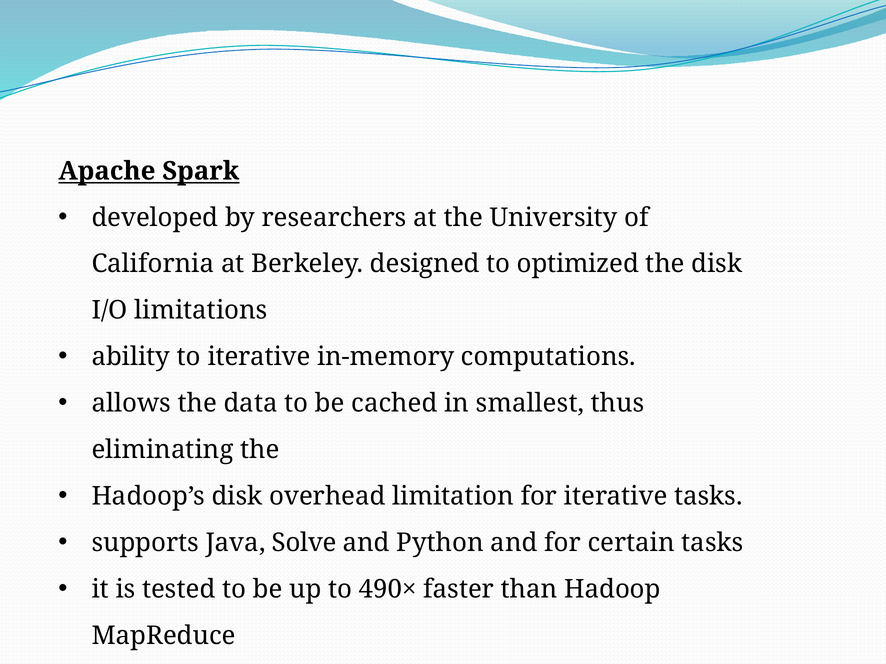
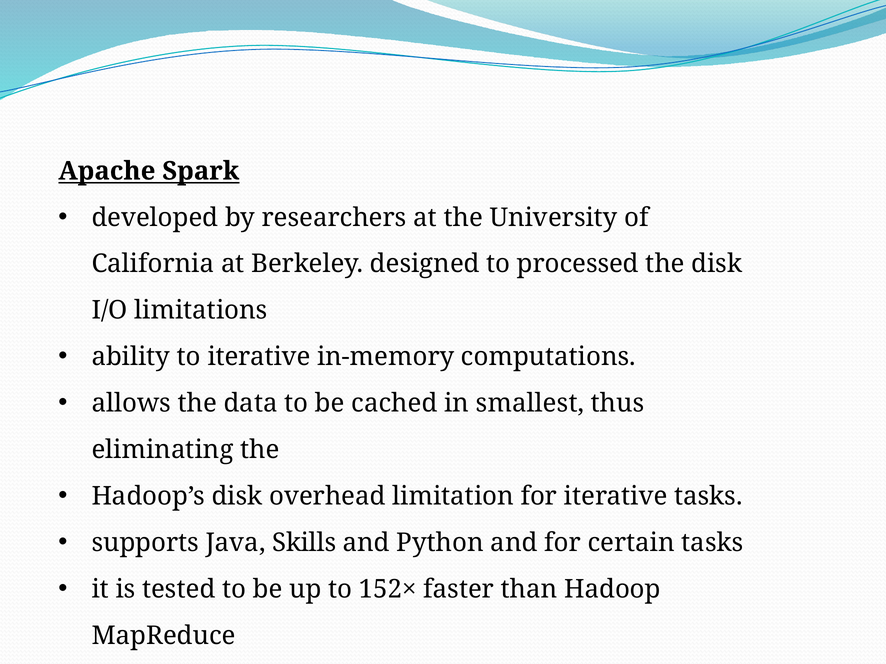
optimized: optimized -> processed (578, 264)
Solve: Solve -> Skills (304, 543)
490×: 490× -> 152× (388, 590)
